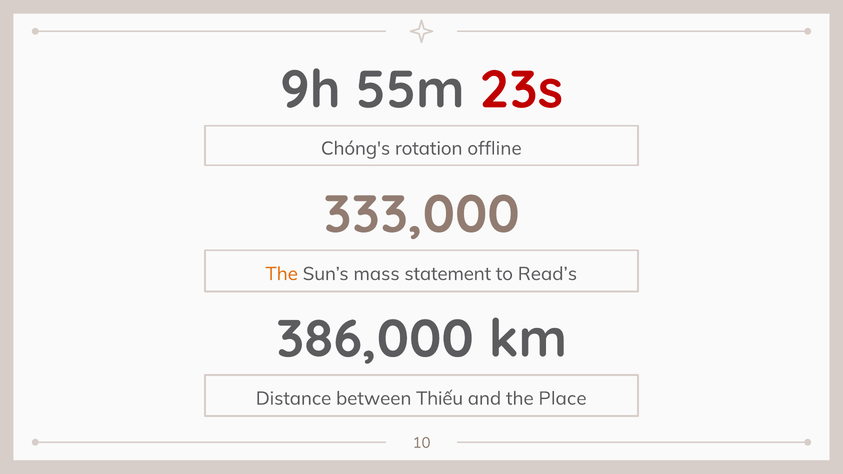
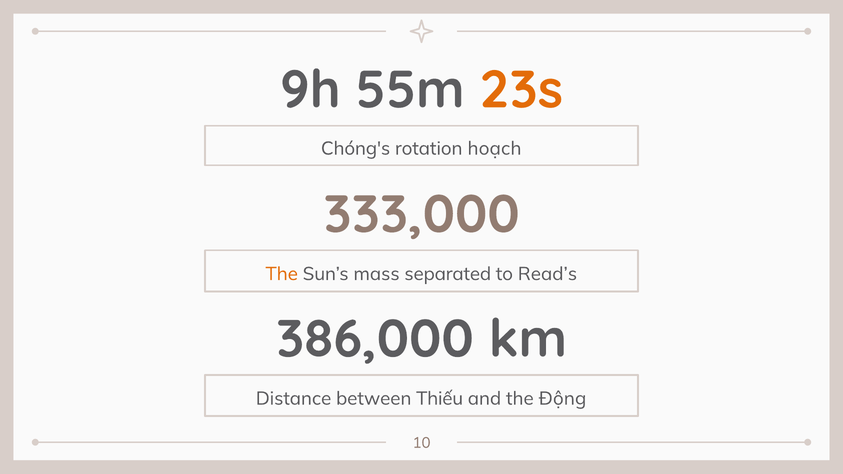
23s colour: red -> orange (521, 90)
offline: offline -> hoạch (494, 149)
statement: statement -> separated (448, 274)
Place: Place -> Động (563, 399)
